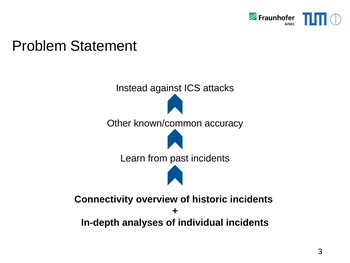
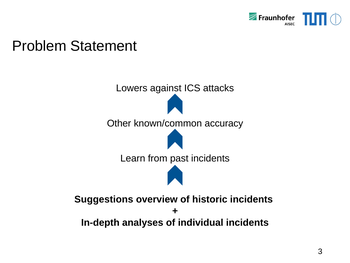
Instead: Instead -> Lowers (132, 88)
Connectivity: Connectivity -> Suggestions (104, 199)
